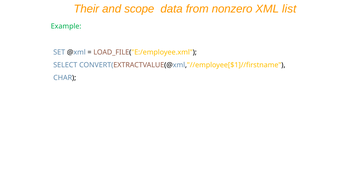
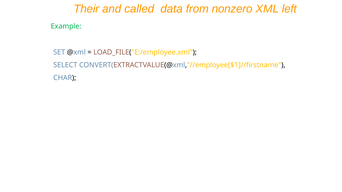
scope: scope -> called (139, 9)
list: list -> left (289, 9)
